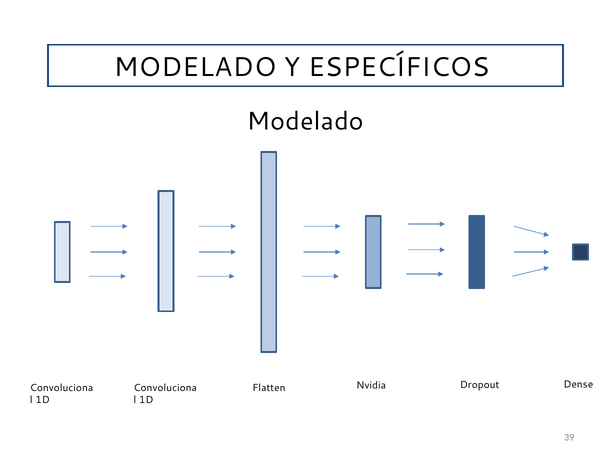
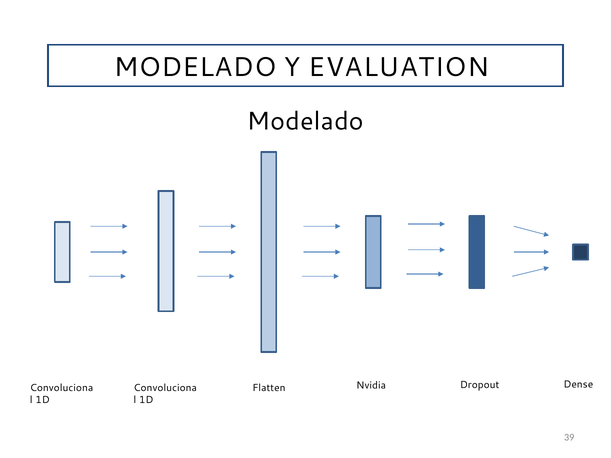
ESPECÍFICOS: ESPECÍFICOS -> EVALUATION (399, 68)
